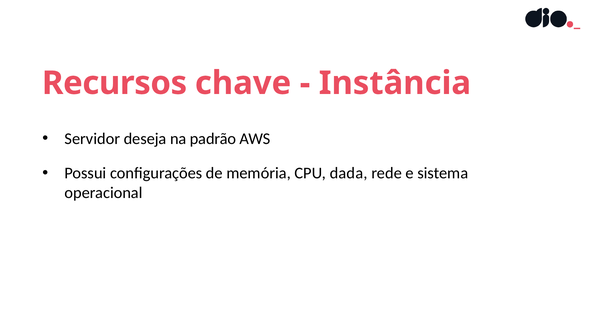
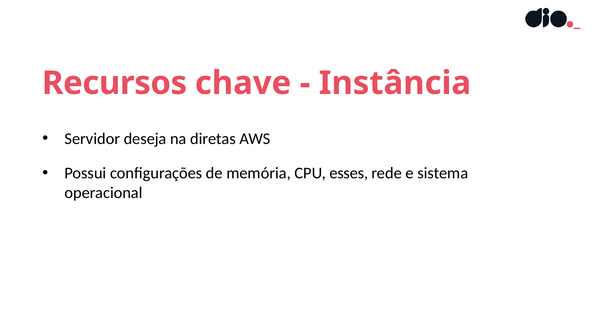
padrão: padrão -> diretas (213, 139)
dada: dada -> esses (349, 173)
